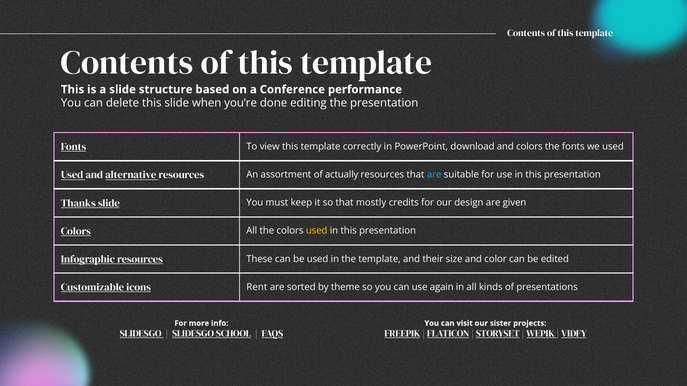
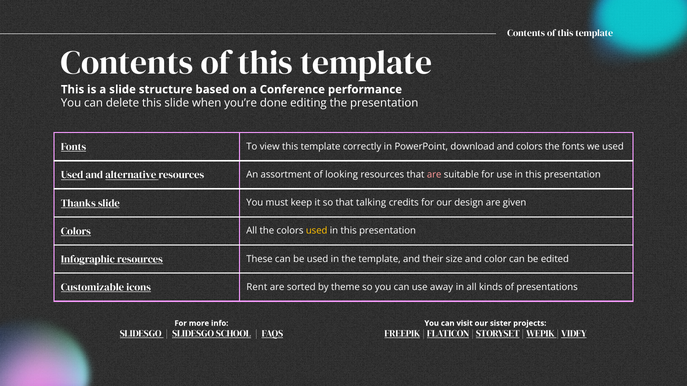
actually: actually -> looking (342, 175)
are colour: light blue -> pink (434, 175)
mostly: mostly -> talking (371, 203)
again: again -> away (442, 287)
